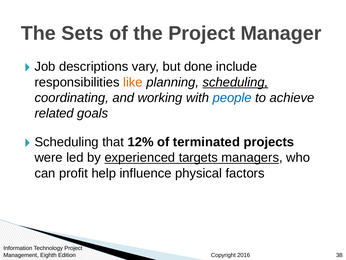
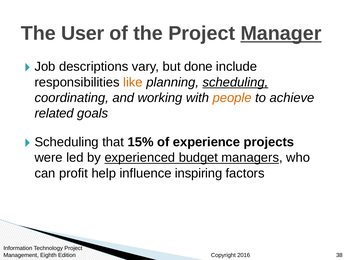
Sets: Sets -> User (83, 33)
Manager underline: none -> present (281, 33)
people colour: blue -> orange (232, 98)
12%: 12% -> 15% (141, 142)
terminated: terminated -> experience (207, 142)
targets: targets -> budget (198, 157)
physical: physical -> inspiring (199, 173)
